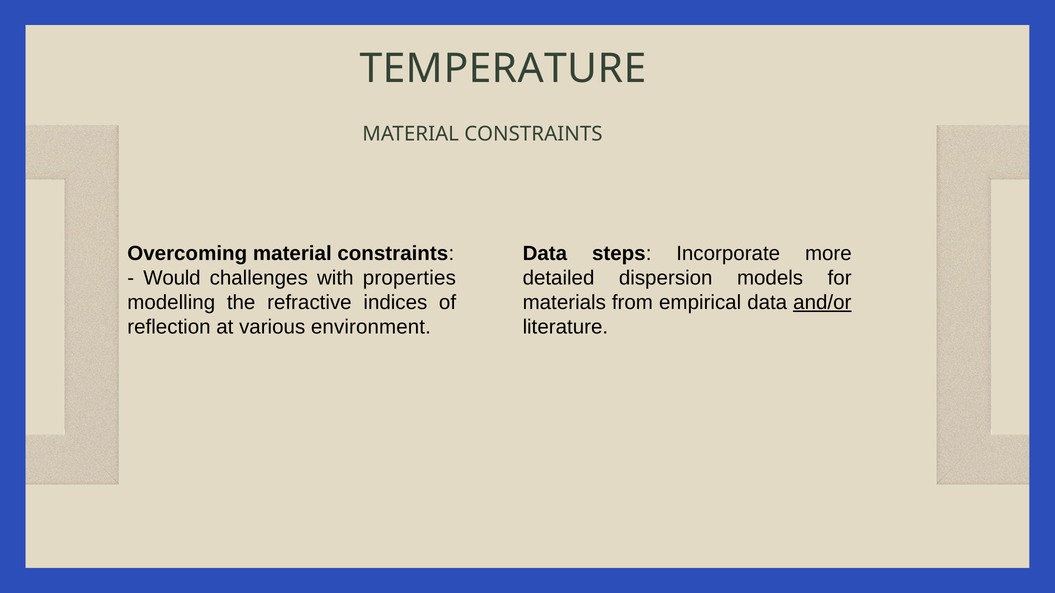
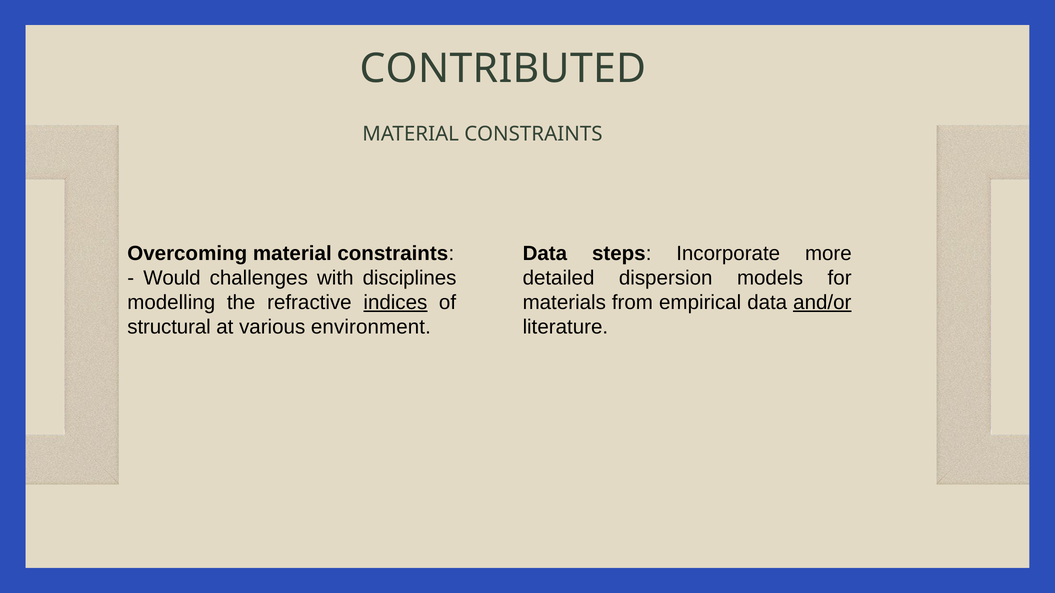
TEMPERATURE: TEMPERATURE -> CONTRIBUTED (503, 69)
properties: properties -> disciplines (410, 278)
indices underline: none -> present (395, 303)
reflection: reflection -> structural (169, 327)
